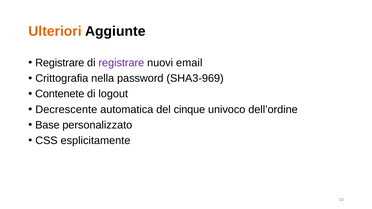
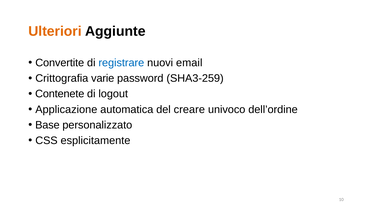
Registrare: Registrare -> Convertite (60, 63)
registrare colour: purple -> blue (121, 63)
nella: nella -> varie (103, 78)
SHA3-969: SHA3-969 -> SHA3-259 (195, 78)
Decrescente: Decrescente -> Applicazione (66, 110)
cinque: cinque -> creare (189, 110)
